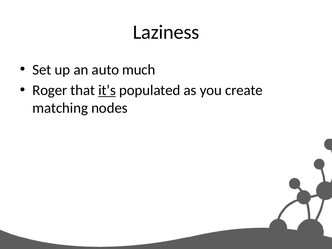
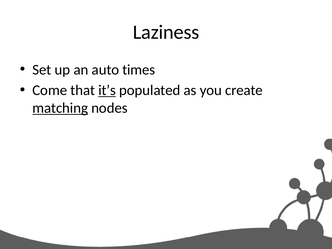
much: much -> times (139, 70)
Roger: Roger -> Come (50, 90)
matching underline: none -> present (60, 108)
